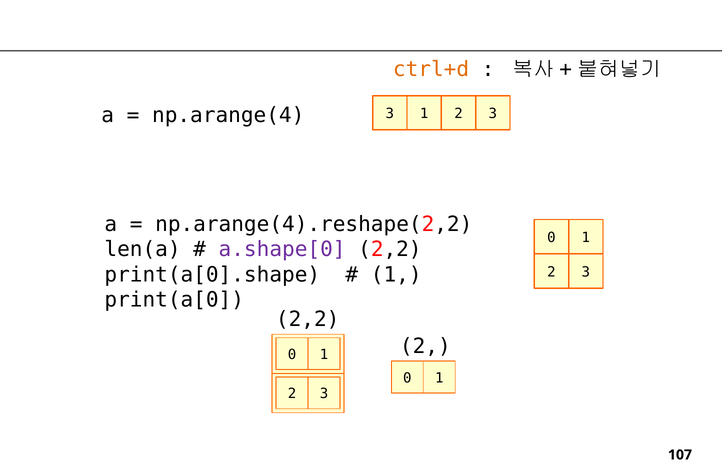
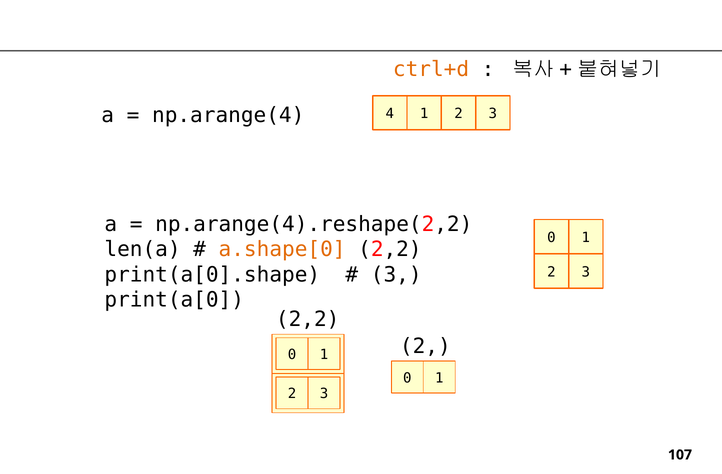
np.arange(4 3: 3 -> 4 (390, 114)
a.shape[0 colour: purple -> orange (282, 249)
1: 1 -> 3 (396, 275)
